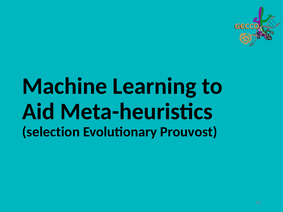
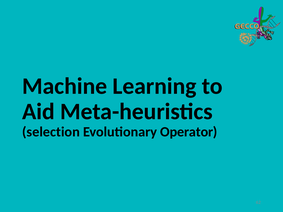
Prouvost: Prouvost -> Operator (189, 132)
